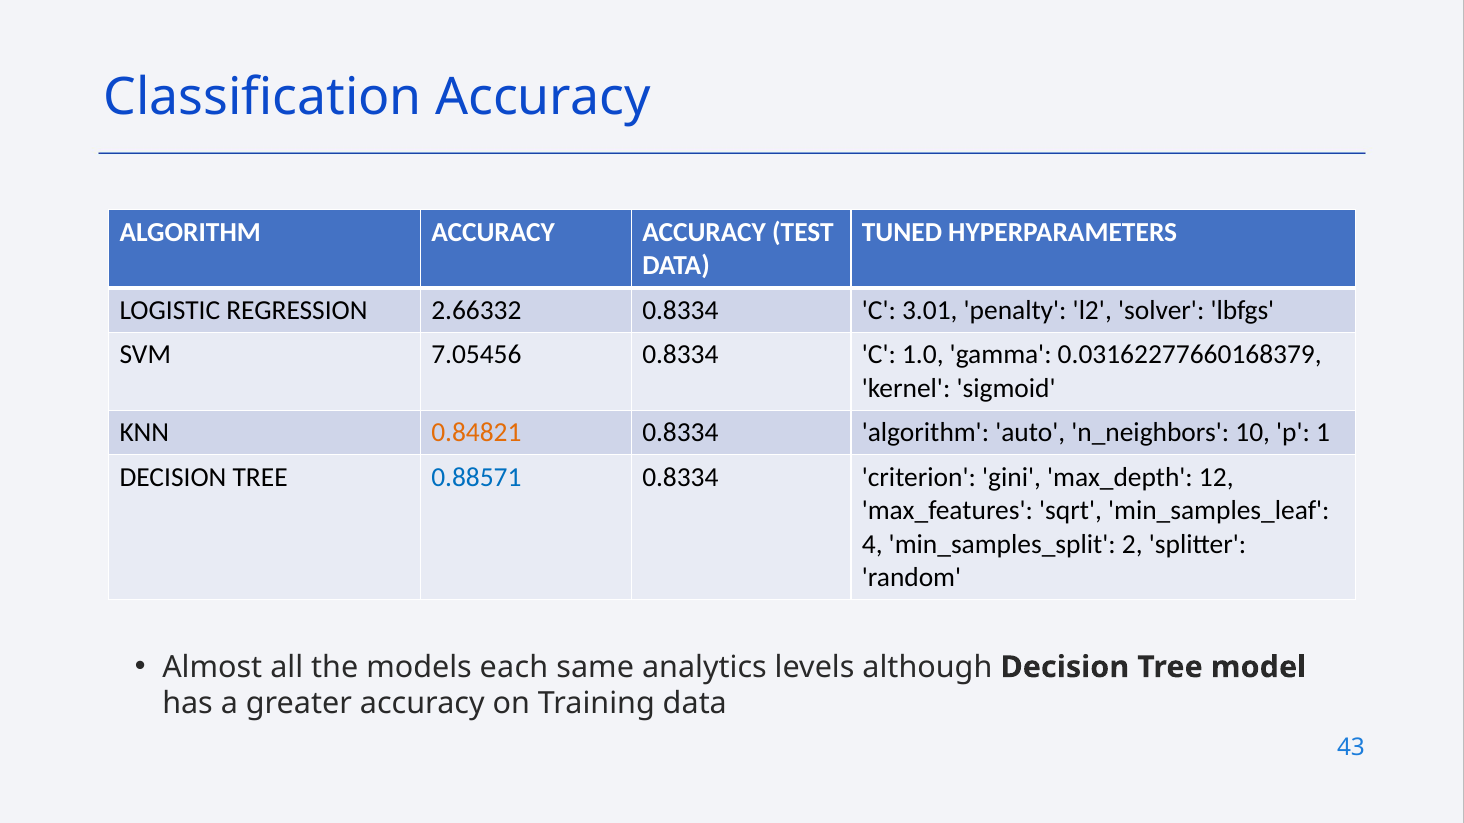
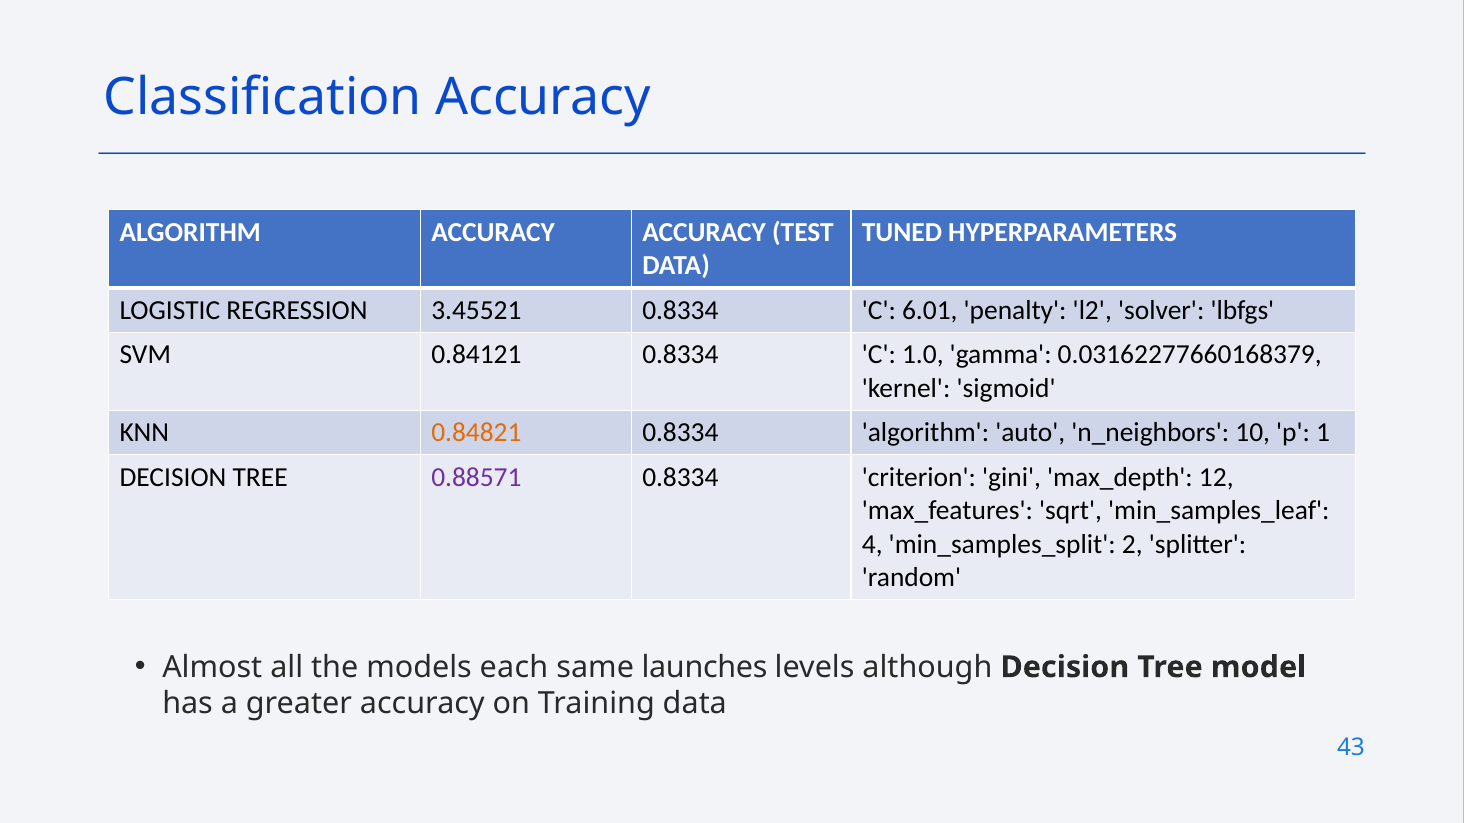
2.66332: 2.66332 -> 3.45521 (476, 310)
3.01: 3.01 -> 6.01 (930, 310)
7.05456: 7.05456 -> 0.84121 (476, 355)
0.88571 colour: blue -> purple (476, 478)
analytics: analytics -> launches (705, 668)
